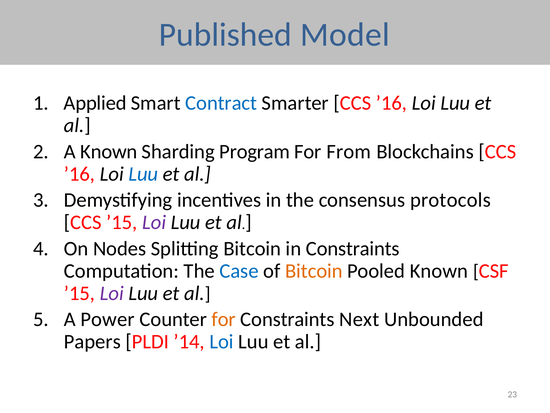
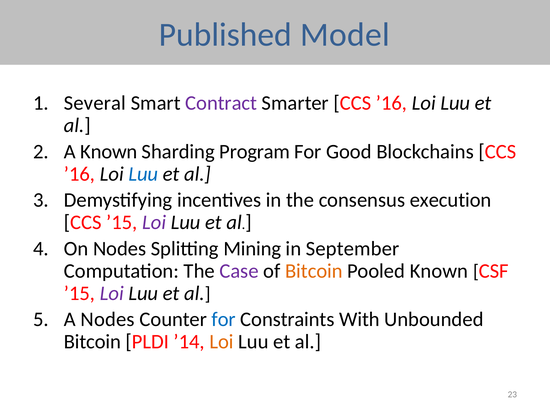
Applied: Applied -> Several (95, 103)
Contract colour: blue -> purple (221, 103)
From: From -> Good (349, 151)
protocols: protocols -> execution (451, 200)
Splitting Bitcoin: Bitcoin -> Mining (252, 248)
in Constraints: Constraints -> September (353, 248)
Case colour: blue -> purple (239, 271)
A Power: Power -> Nodes (108, 319)
for colour: orange -> blue (224, 319)
Next: Next -> With (359, 319)
Papers: Papers -> Bitcoin (92, 341)
Loi colour: blue -> orange (222, 341)
